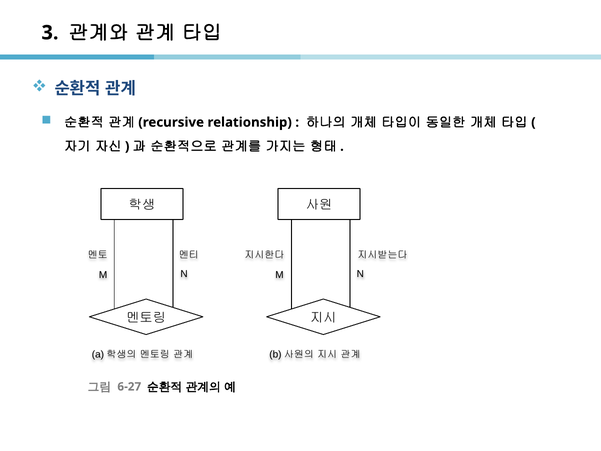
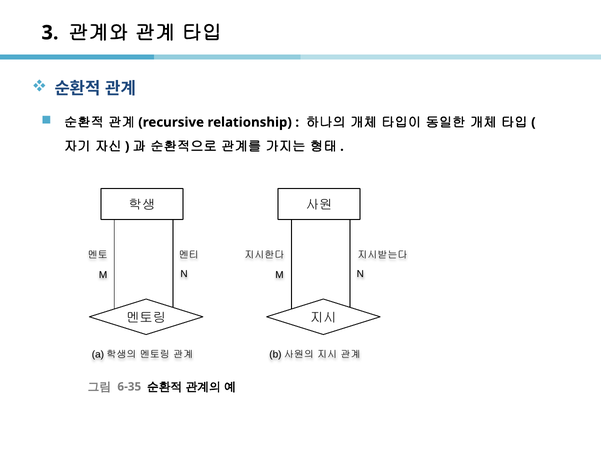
6-27: 6-27 -> 6-35 (129, 386)
